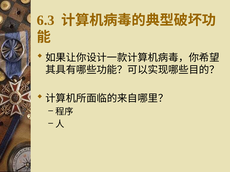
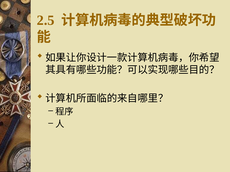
6.3: 6.3 -> 2.5 (46, 20)
